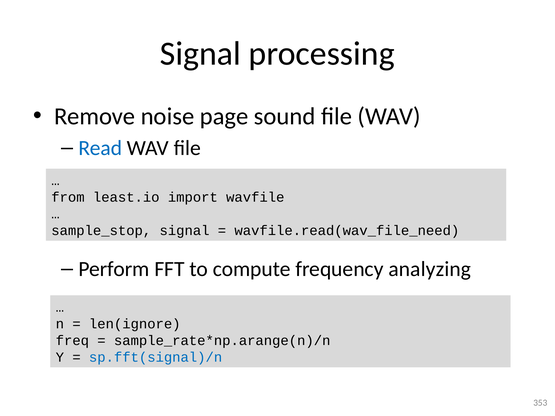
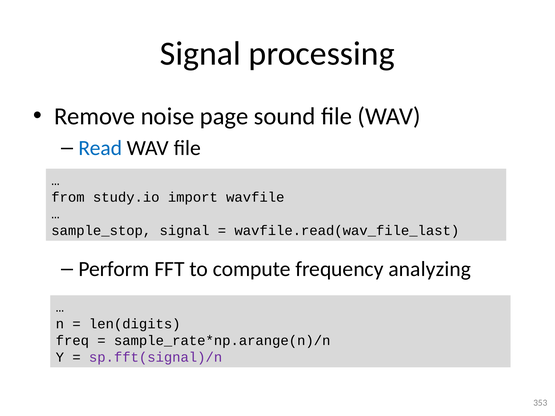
least.io: least.io -> study.io (126, 197)
wavfile.read(wav_file_need: wavfile.read(wav_file_need -> wavfile.read(wav_file_last (347, 231)
len(ignore: len(ignore -> len(digits (135, 324)
sp.fft(signal)/n colour: blue -> purple (156, 357)
